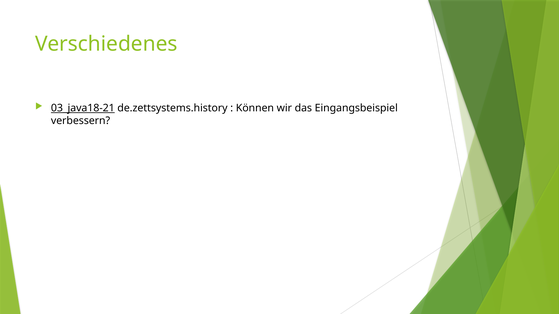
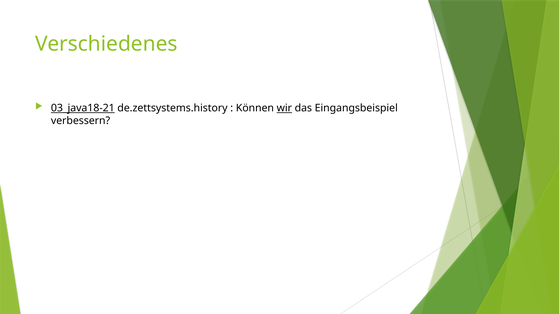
wir underline: none -> present (284, 108)
